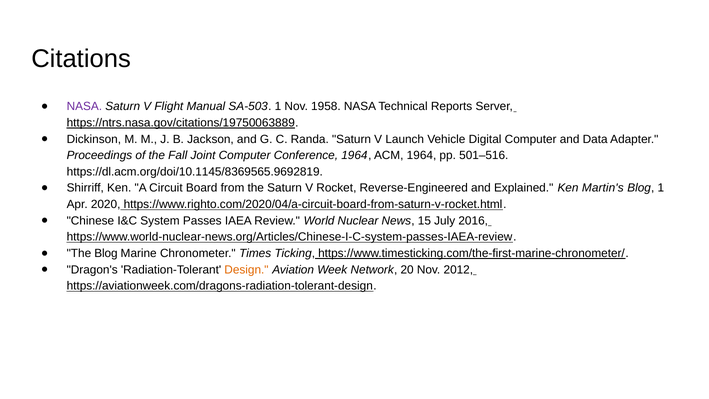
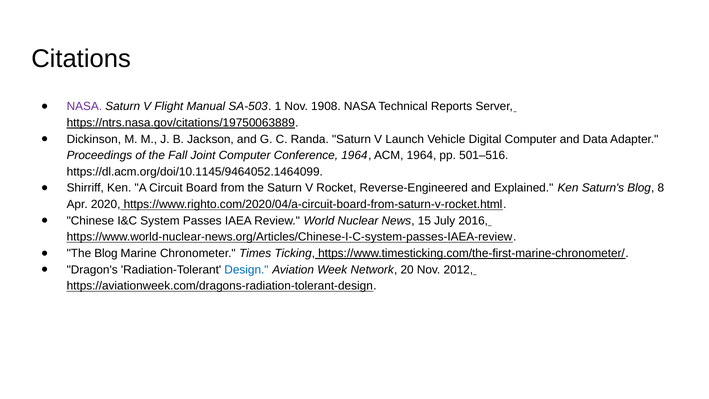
1958: 1958 -> 1908 (326, 106)
https://dl.acm.org/doi/10.1145/8369565.9692819: https://dl.acm.org/doi/10.1145/8369565.9692819 -> https://dl.acm.org/doi/10.1145/9464052.1464099 (195, 172)
Martin's: Martin's -> Saturn's (603, 188)
Blog 1: 1 -> 8 (661, 188)
Design colour: orange -> blue (246, 269)
